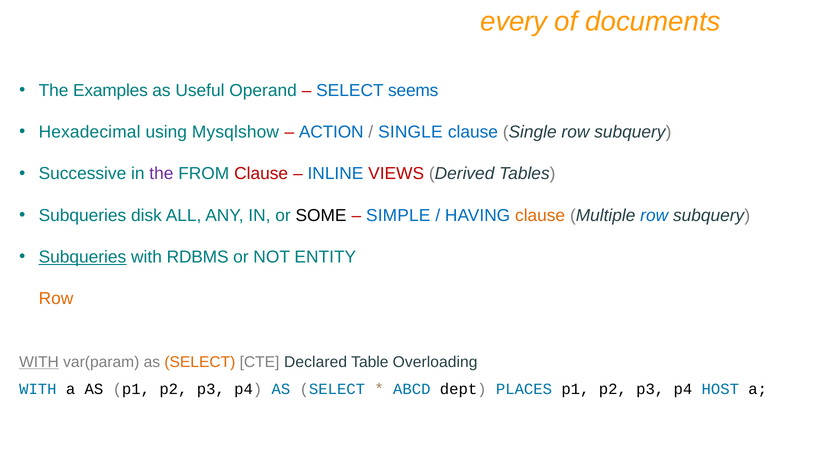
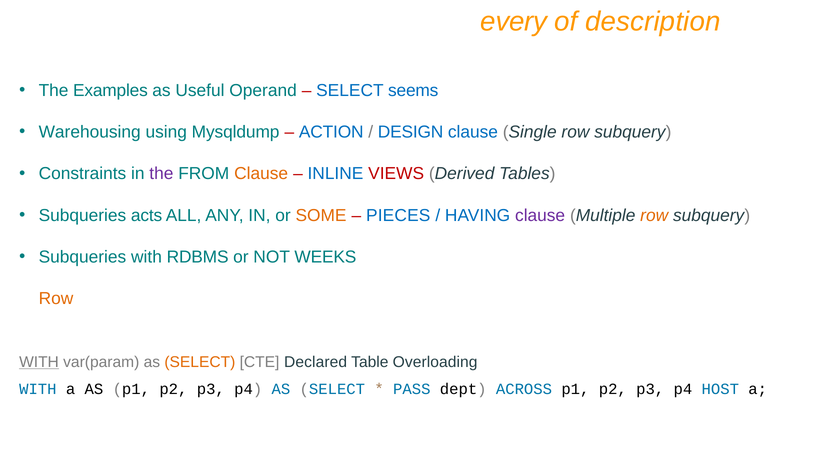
documents: documents -> description (653, 22)
Hexadecimal: Hexadecimal -> Warehousing (90, 132)
Mysqlshow: Mysqlshow -> Mysqldump (236, 132)
SINGLE: SINGLE -> DESIGN (411, 132)
Successive: Successive -> Constraints (82, 174)
Clause colour: red -> orange (261, 174)
disk: disk -> acts (147, 216)
SOME colour: black -> orange (321, 216)
SIMPLE: SIMPLE -> PIECES (398, 216)
clause colour: orange -> purple (540, 216)
row colour: blue -> orange (654, 216)
Subqueries underline: present -> none (82, 257)
ENTITY: ENTITY -> WEEKS (325, 257)
ABCD: ABCD -> PASS (412, 389)
PLACES: PLACES -> ACROSS (524, 389)
